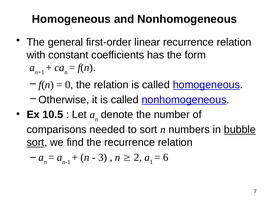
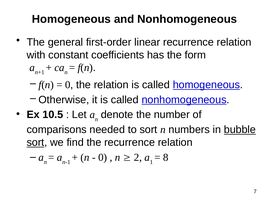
3: 3 -> 0 (103, 157)
6: 6 -> 8 (166, 157)
